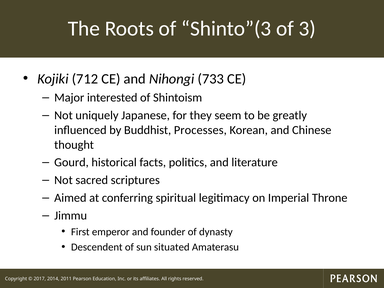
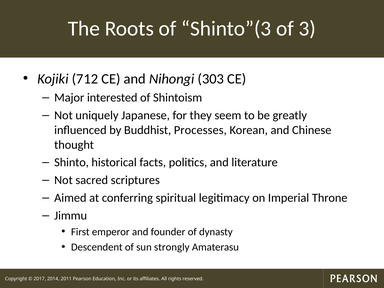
733: 733 -> 303 (211, 79)
Gourd: Gourd -> Shinto (72, 162)
situated: situated -> strongly (172, 247)
